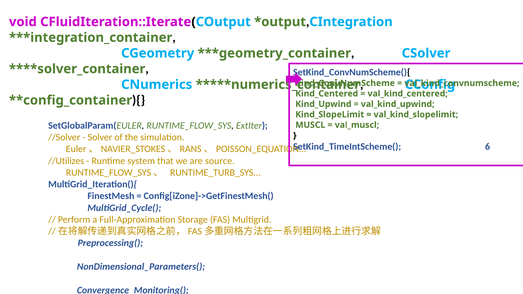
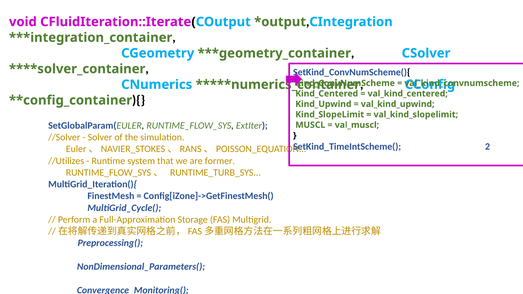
6: 6 -> 2 (488, 147)
source: source -> former (220, 161)
